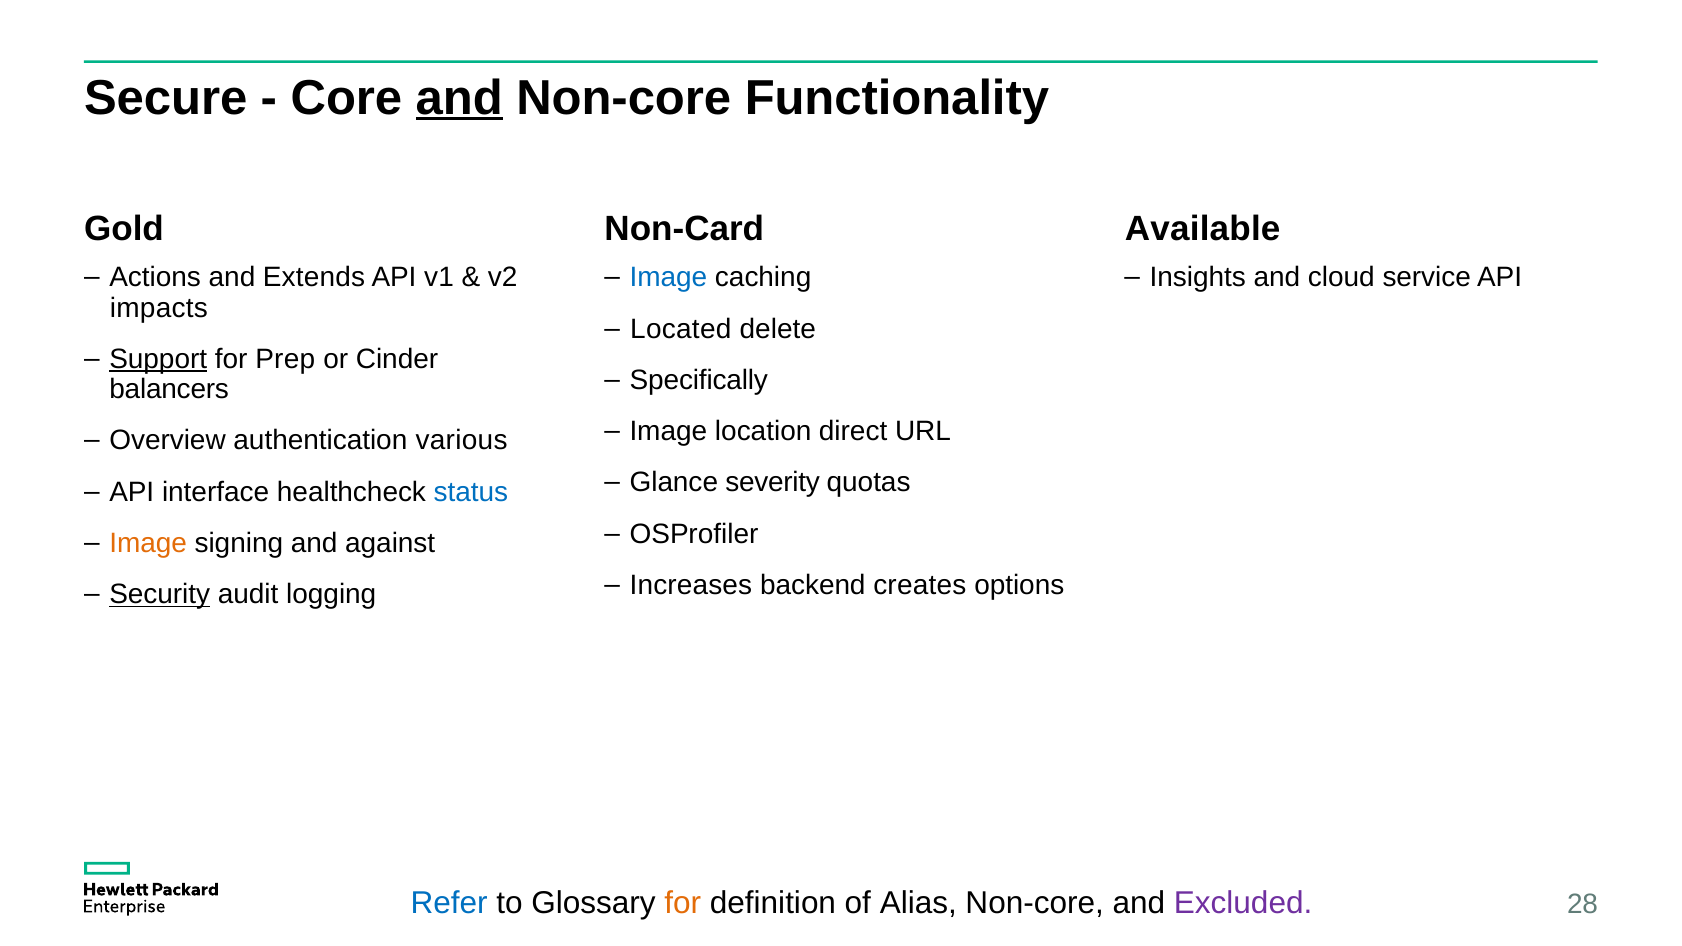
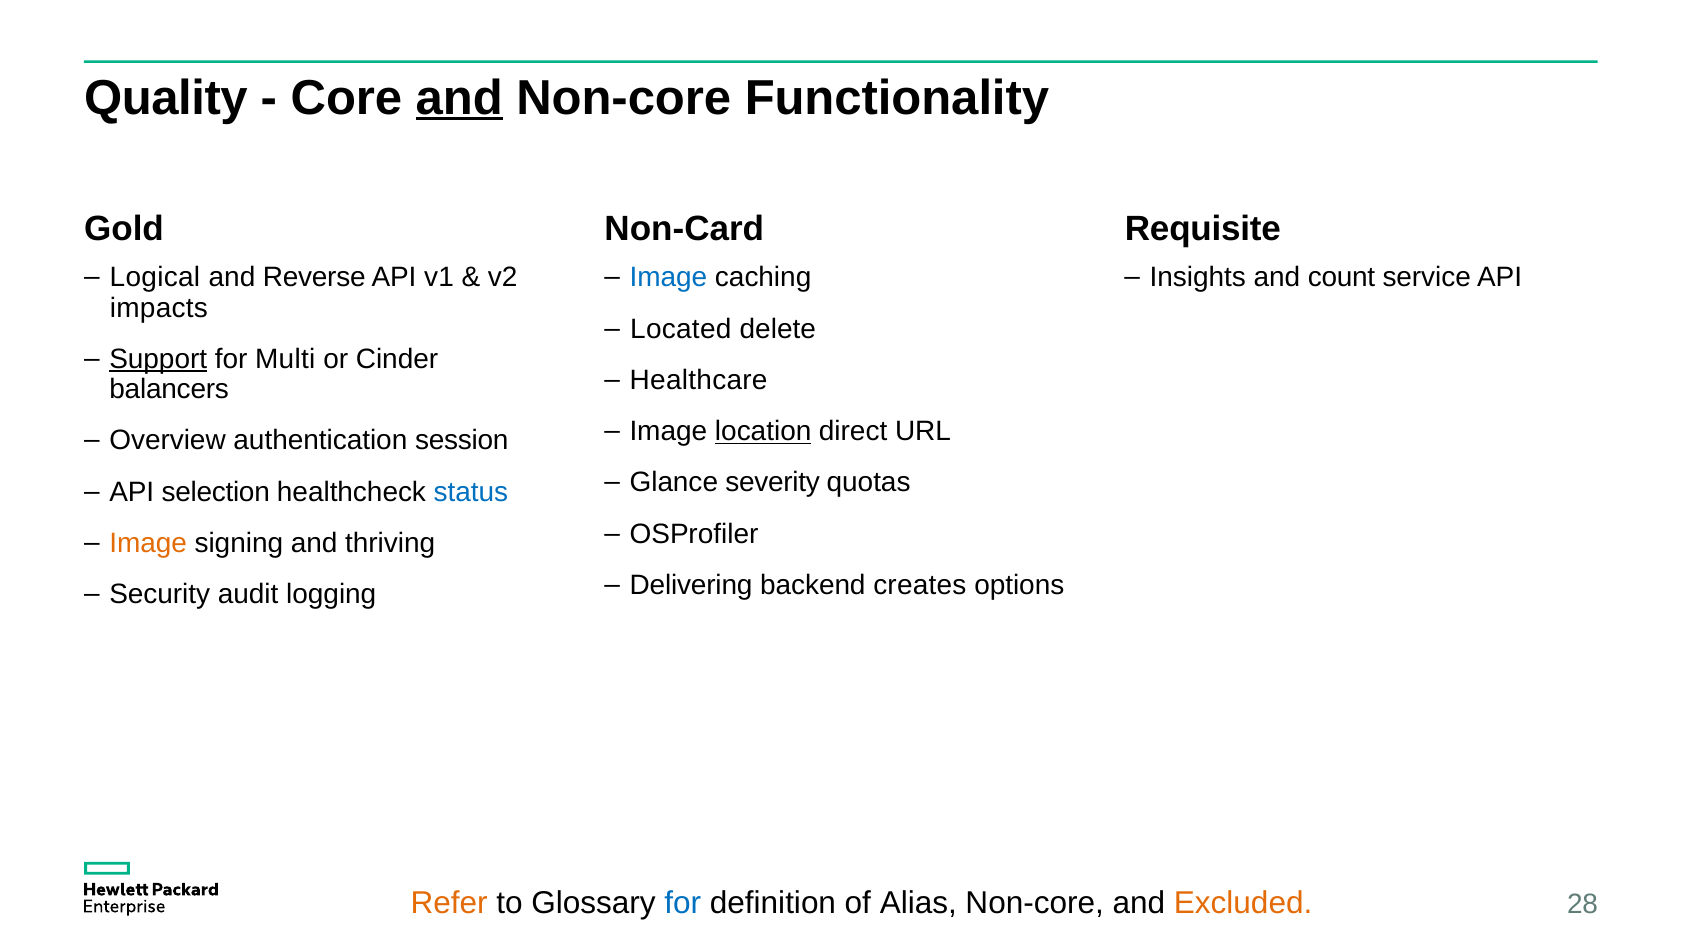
Secure: Secure -> Quality (166, 98)
Available: Available -> Requisite (1203, 229)
Actions: Actions -> Logical (155, 278)
Extends: Extends -> Reverse (314, 278)
cloud: cloud -> count (1342, 278)
Prep: Prep -> Multi (285, 359)
Specifically: Specifically -> Healthcare (699, 380)
location underline: none -> present (763, 432)
various: various -> session (462, 441)
interface: interface -> selection (216, 492)
against: against -> thriving (390, 543)
Increases: Increases -> Delivering (691, 585)
Security underline: present -> none (160, 595)
Refer colour: blue -> orange (449, 903)
for colour: orange -> blue (683, 903)
Excluded colour: purple -> orange (1243, 903)
